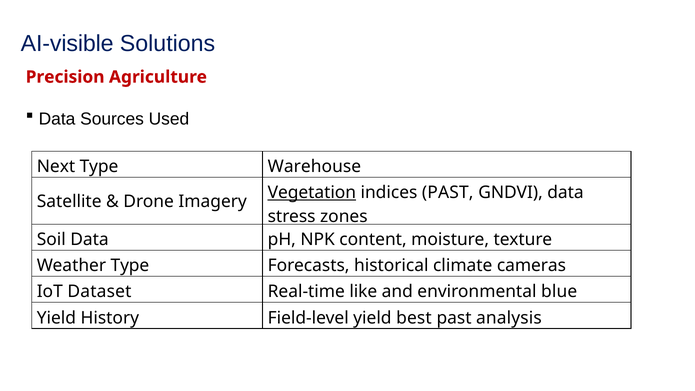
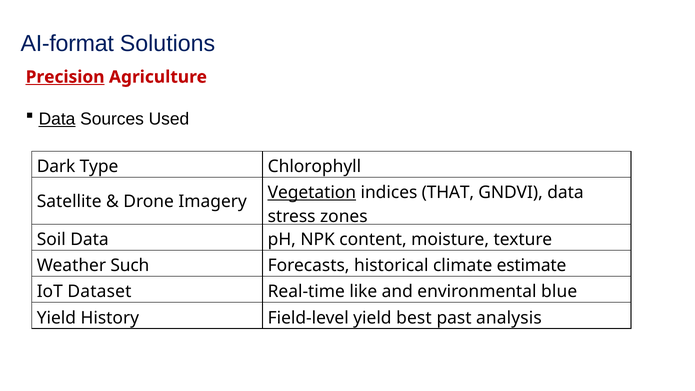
AI-visible: AI-visible -> AI-format (67, 44)
Precision underline: none -> present (65, 77)
Data underline: none -> present (57, 119)
Next: Next -> Dark (56, 167)
Warehouse: Warehouse -> Chlorophyll (314, 167)
indices PAST: PAST -> THAT (448, 193)
Weather Type: Type -> Such (130, 266)
cameras: cameras -> estimate (532, 266)
